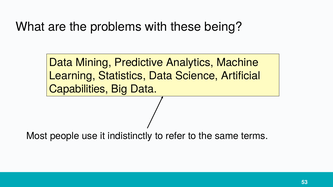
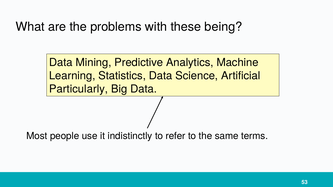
Capabilities: Capabilities -> Particularly (79, 89)
